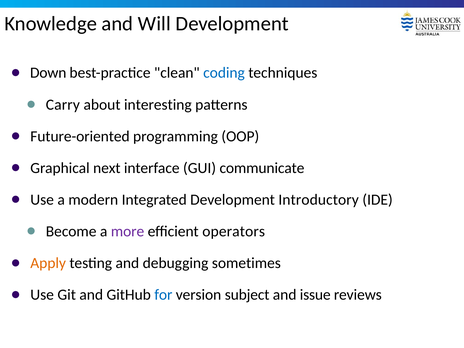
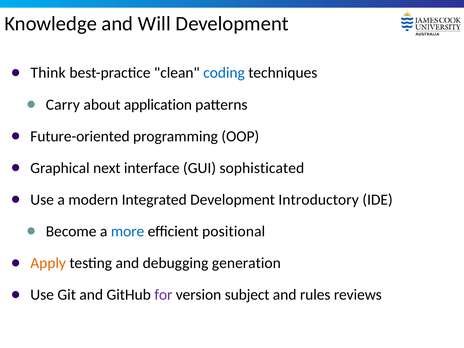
Down: Down -> Think (48, 73)
interesting: interesting -> application (158, 105)
communicate: communicate -> sophisticated (262, 168)
more colour: purple -> blue (128, 231)
operators: operators -> positional (234, 231)
sometimes: sometimes -> generation (246, 263)
for colour: blue -> purple (163, 295)
issue: issue -> rules (315, 295)
